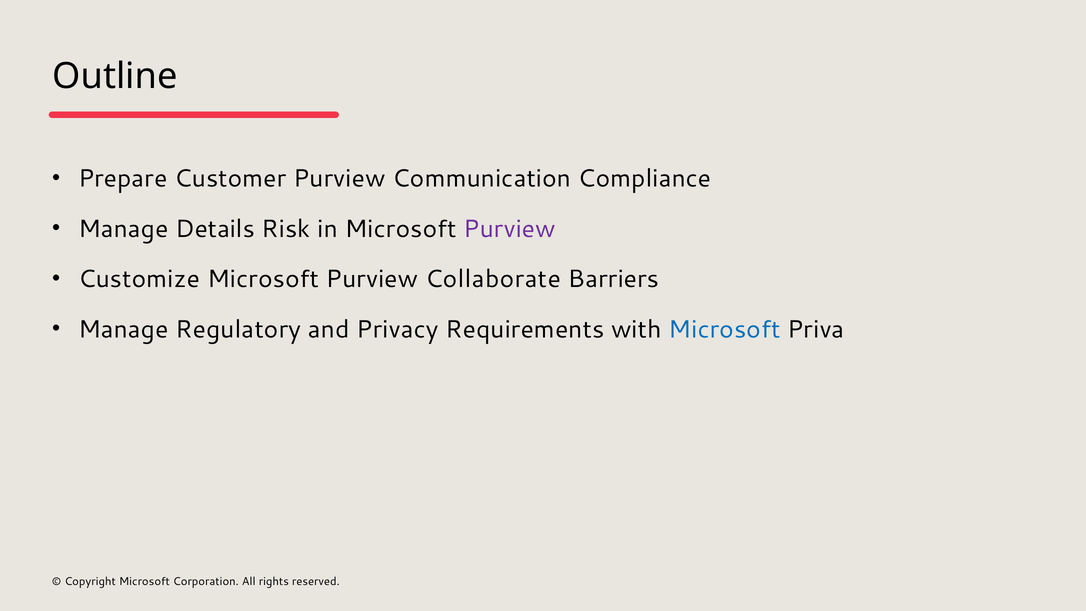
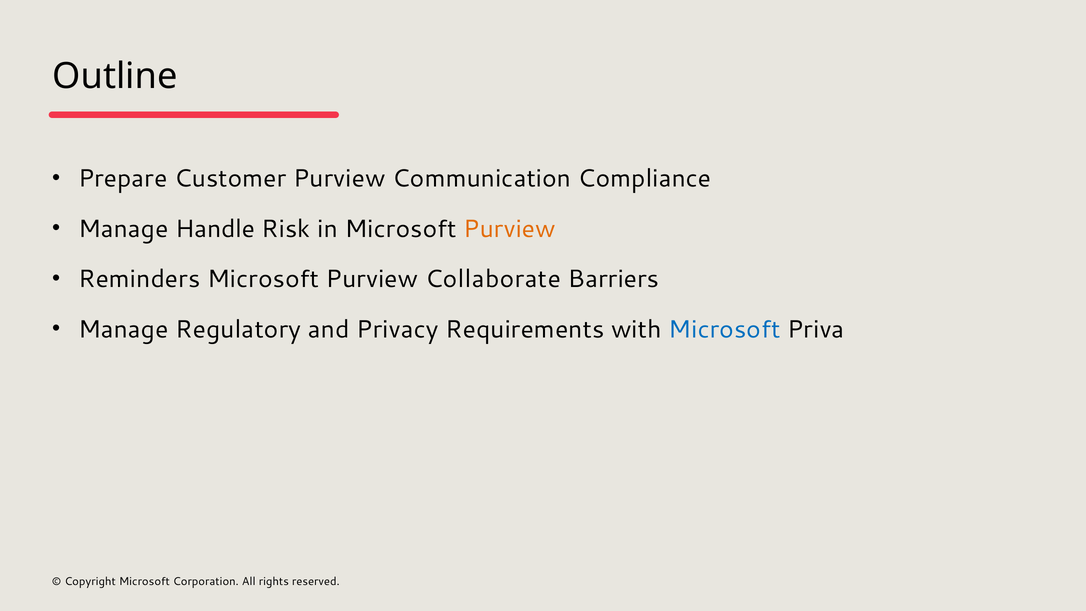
Details: Details -> Handle (215, 229)
Purview colour: purple -> orange (510, 229)
Customize: Customize -> Reminders (139, 279)
